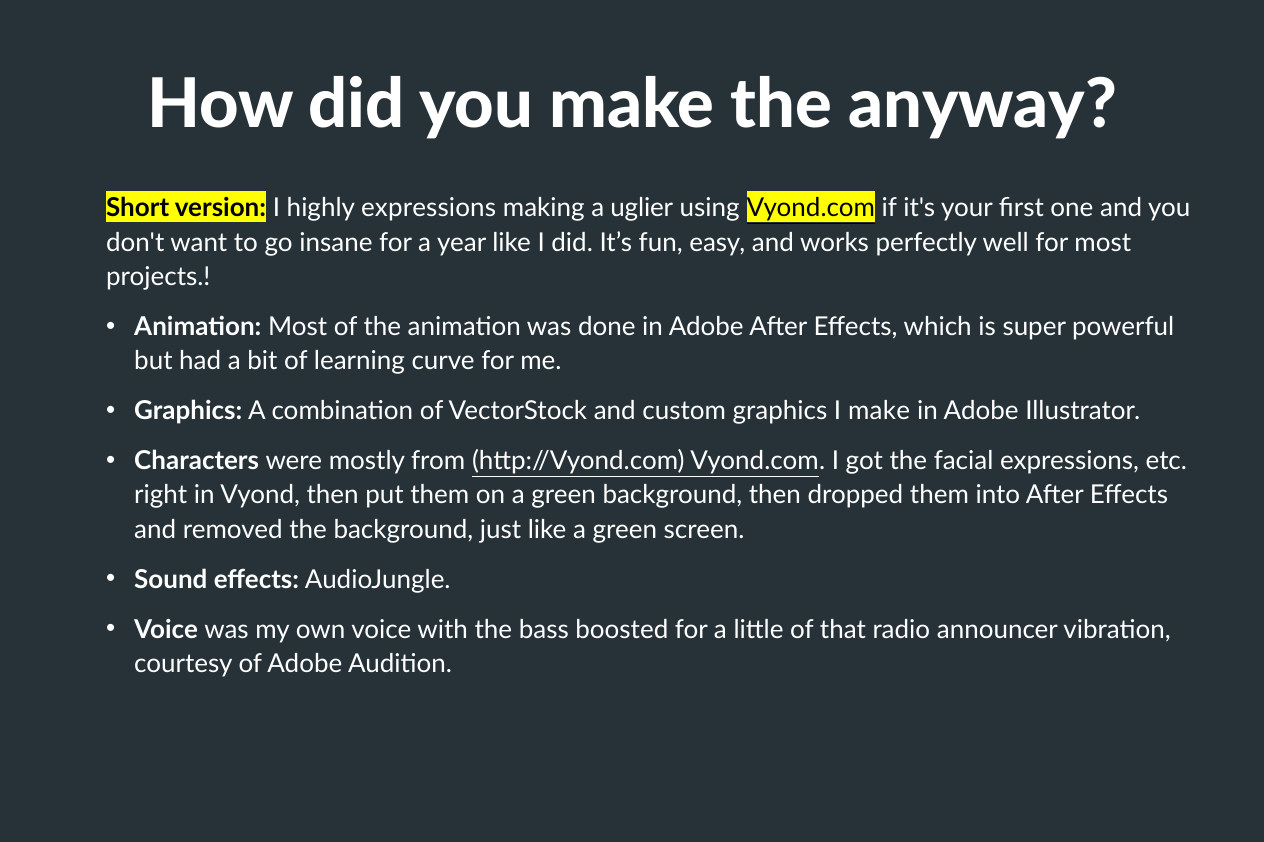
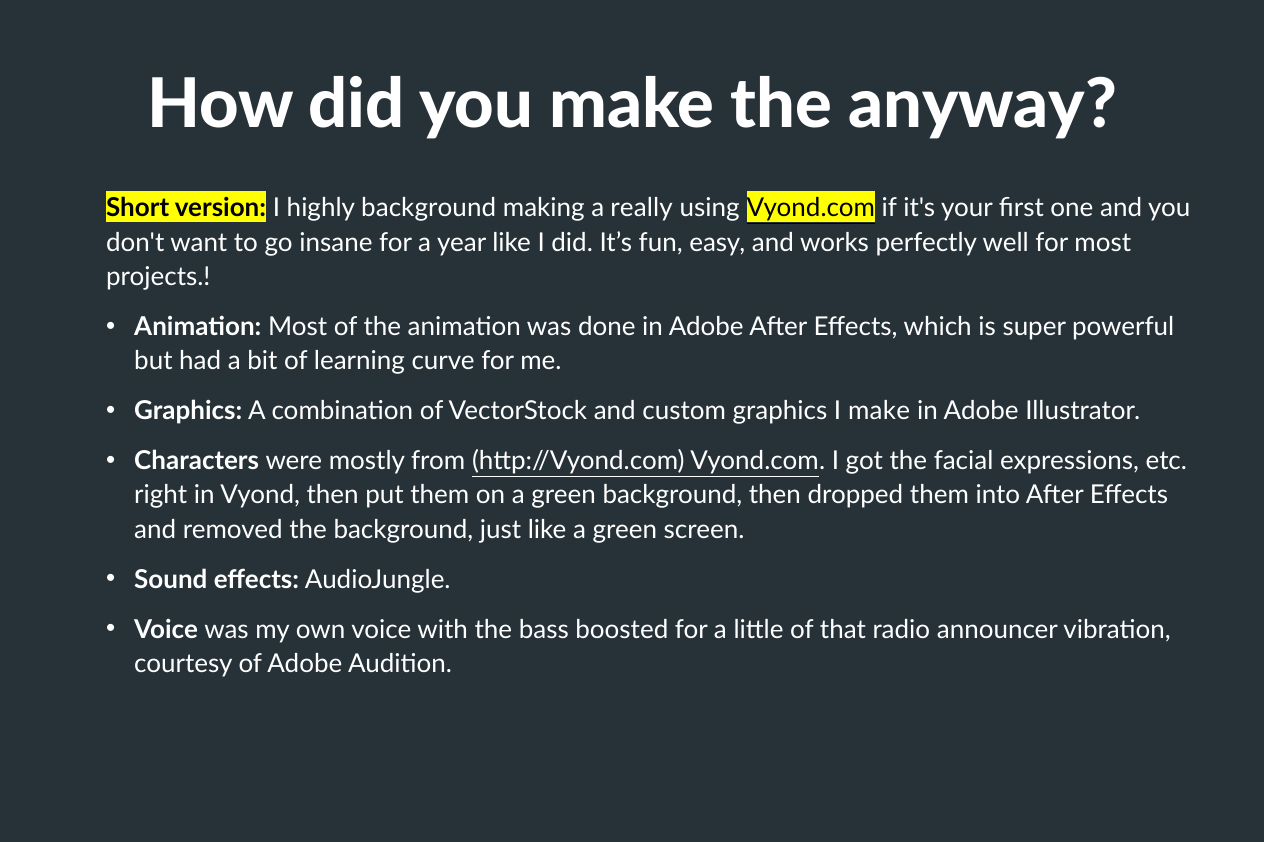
highly expressions: expressions -> background (429, 209)
uglier: uglier -> really (642, 209)
